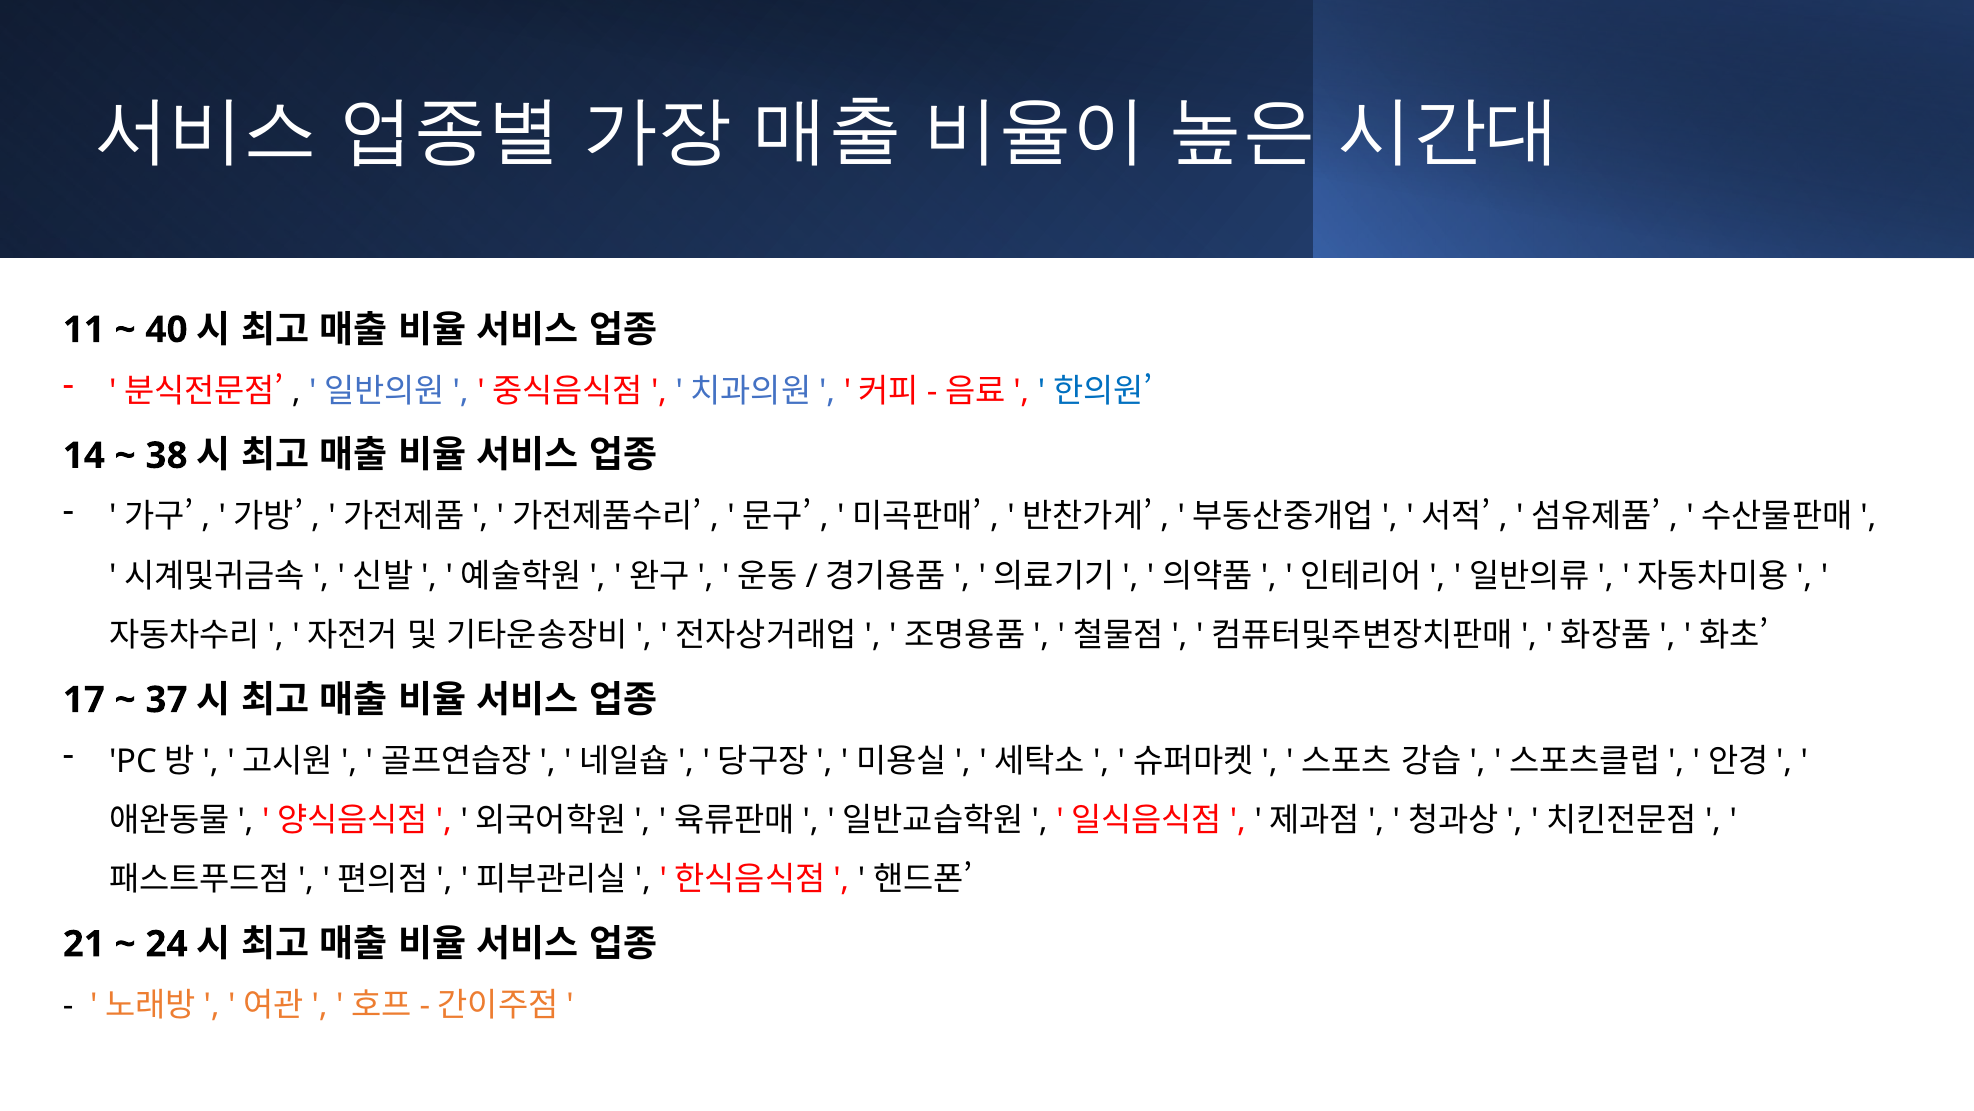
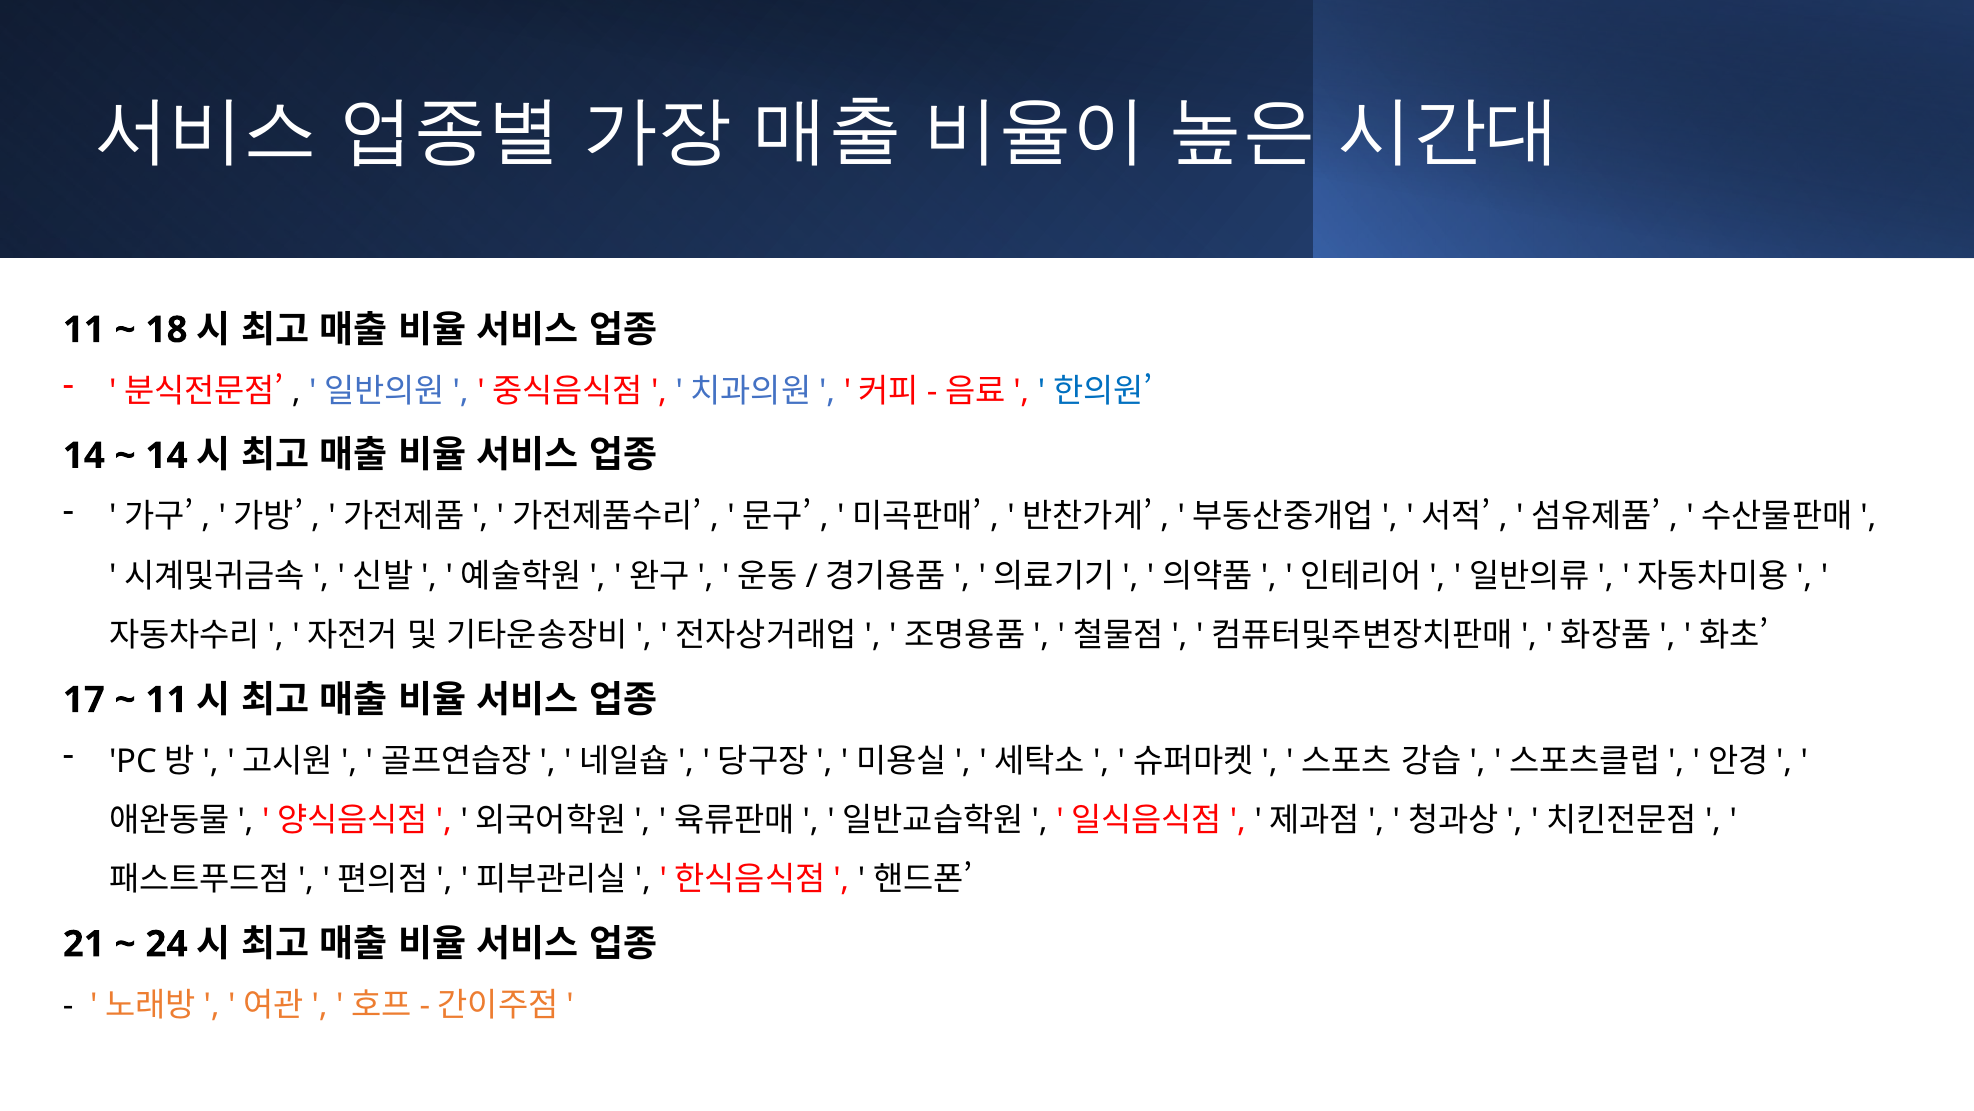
40: 40 -> 18 (167, 330)
38: 38 -> 14 (167, 455)
37: 37 -> 11 (167, 700)
